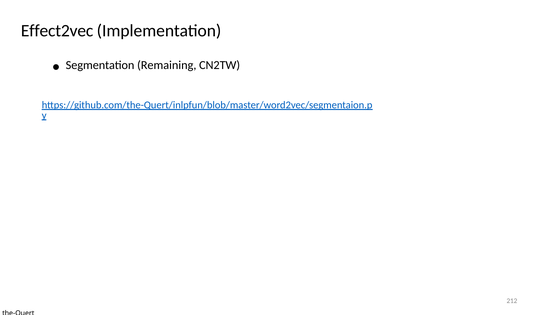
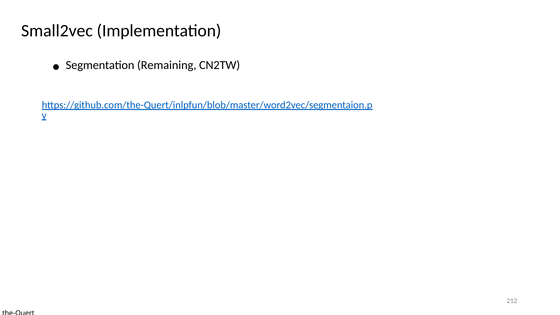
Effect2vec: Effect2vec -> Small2vec (57, 31)
